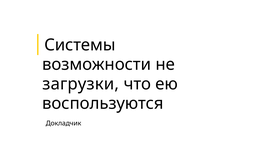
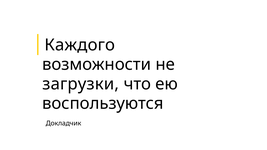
Системы: Системы -> Каждого (80, 45)
